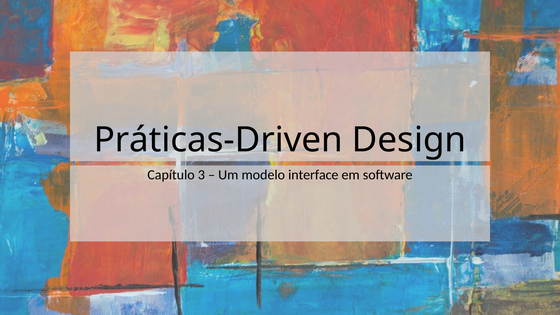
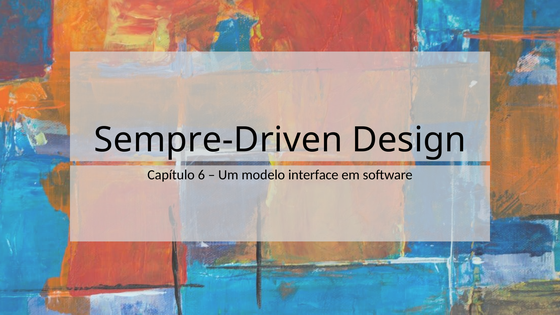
Práticas-Driven: Práticas-Driven -> Sempre-Driven (218, 140)
3: 3 -> 6 (201, 175)
